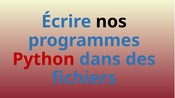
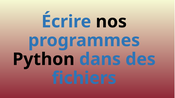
Python colour: red -> black (44, 60)
